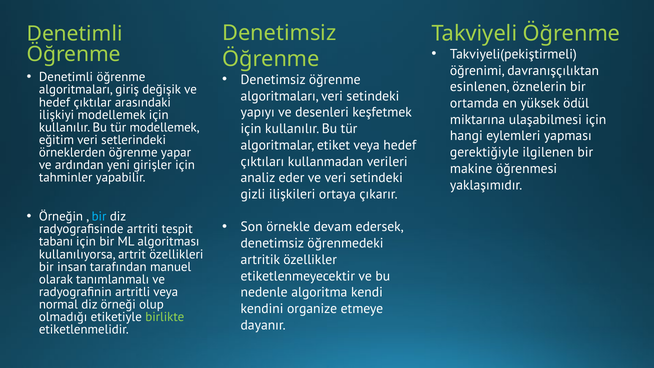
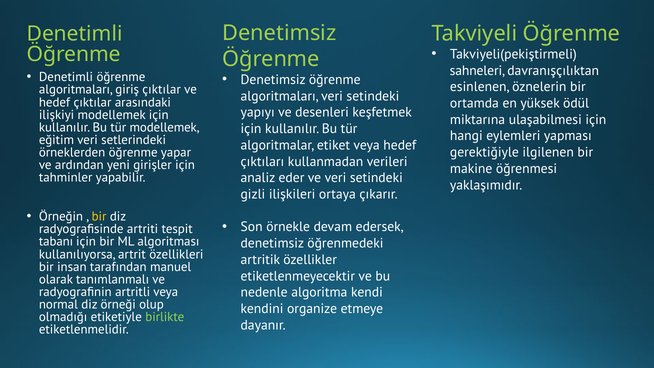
öğrenimi: öğrenimi -> sahneleri (477, 71)
giriş değişik: değişik -> çıktılar (162, 90)
bir colour: light blue -> yellow (99, 216)
